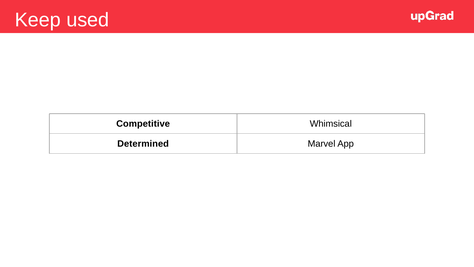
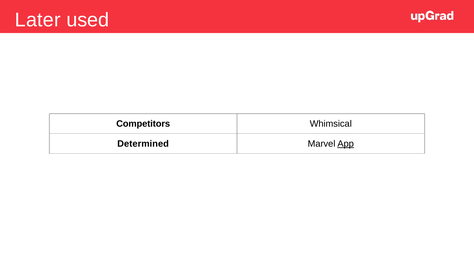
Keep: Keep -> Later (38, 20)
Competitive: Competitive -> Competitors (143, 124)
App underline: none -> present (346, 143)
